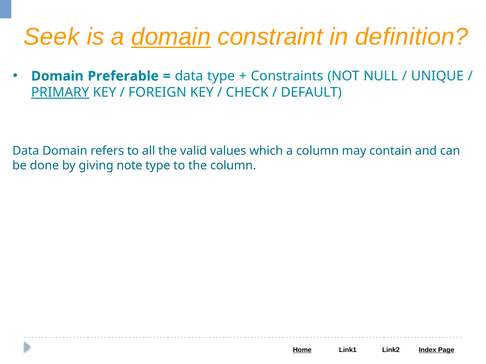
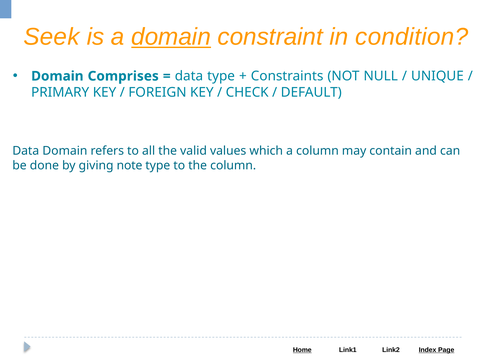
definition: definition -> condition (412, 37)
Preferable: Preferable -> Comprises (123, 76)
PRIMARY underline: present -> none (60, 92)
